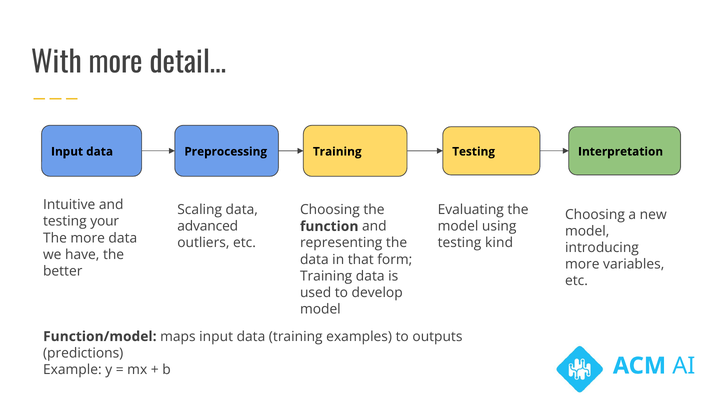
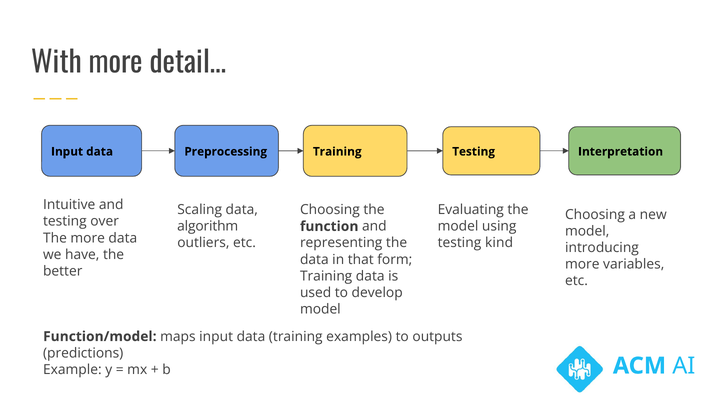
your: your -> over (105, 221)
advanced: advanced -> algorithm (208, 226)
